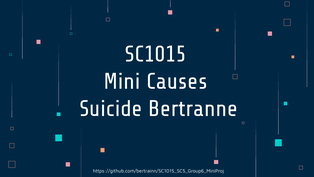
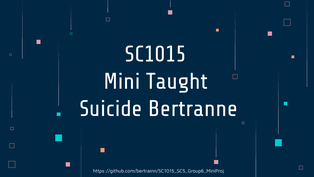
Causes: Causes -> Taught (177, 81)
